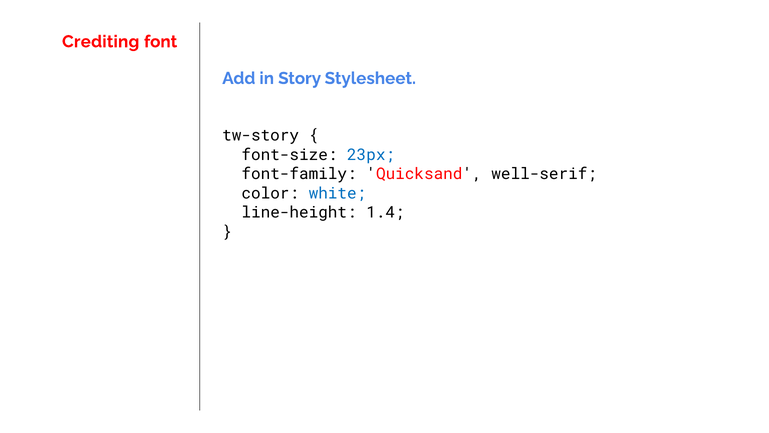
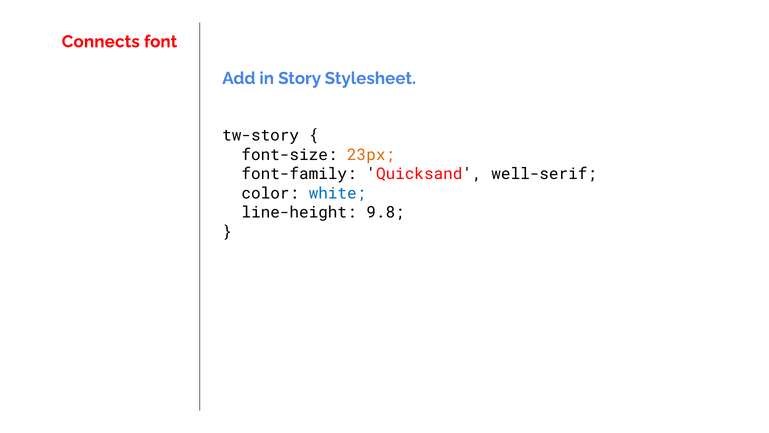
Crediting: Crediting -> Connects (101, 42)
23px colour: blue -> orange (371, 155)
1.4: 1.4 -> 9.8 (385, 212)
